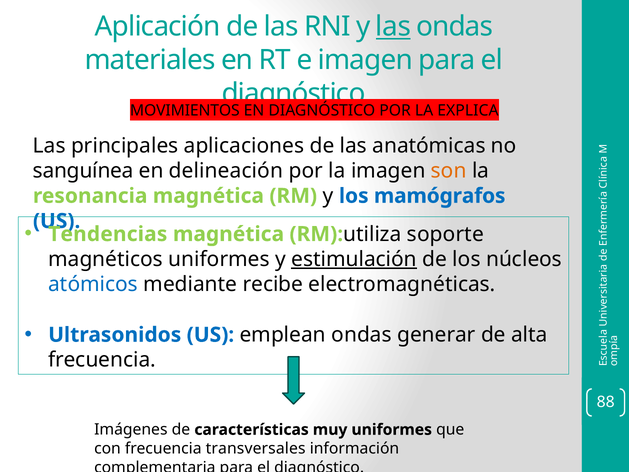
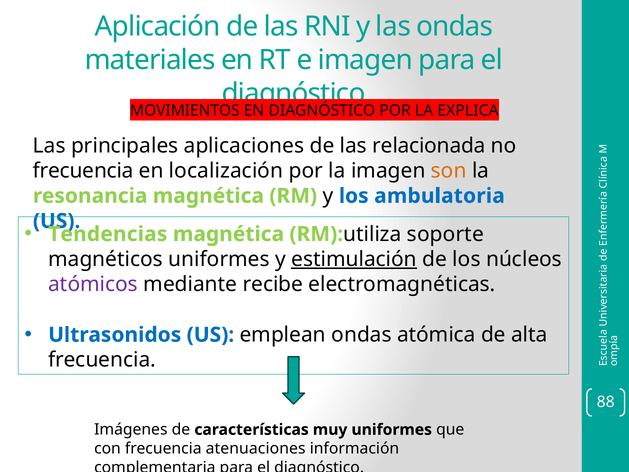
las underline: present -> none (393, 27)
anatómicas: anatómicas -> relacionada (429, 145)
sanguínea: sanguínea -> frecuencia (83, 171)
delineación: delineación -> localización (226, 171)
mamógrafos: mamógrafos -> ambulatoria (439, 196)
atómicos colour: blue -> purple (93, 284)
generar: generar -> atómica (436, 335)
transversales: transversales -> atenuaciones (256, 448)
